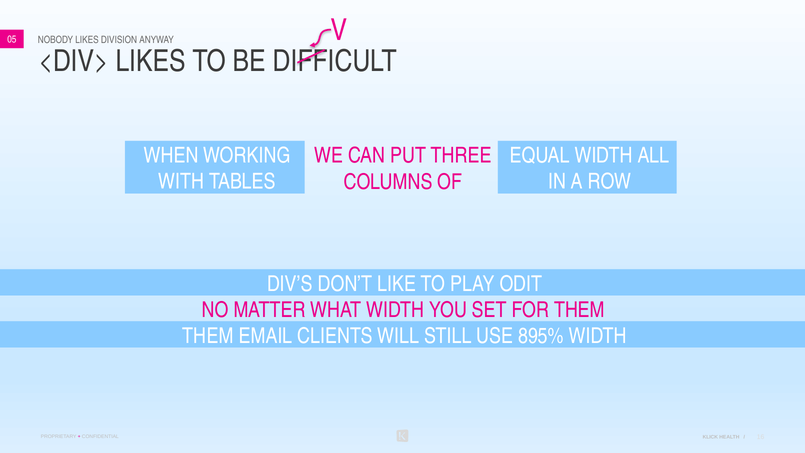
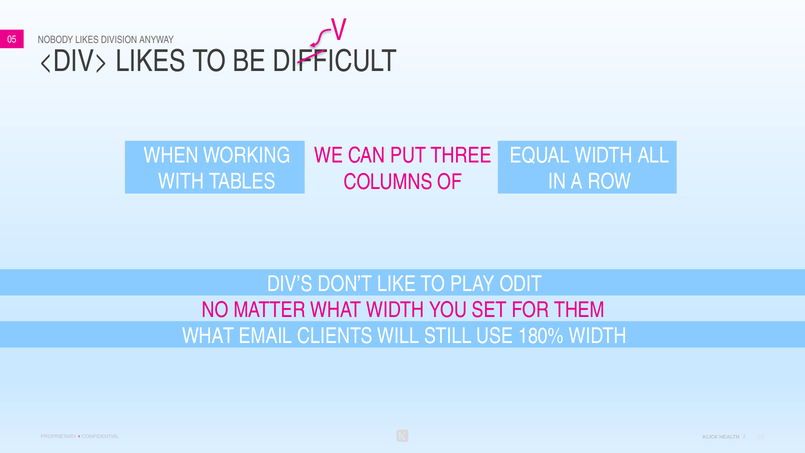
THEM: THEM -> WHAT (208, 336)
895%: 895% -> 180% (541, 336)
